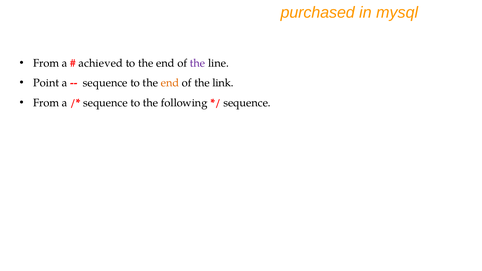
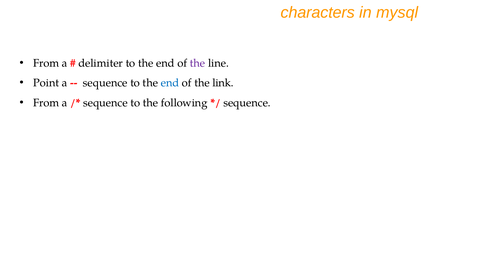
purchased: purchased -> characters (318, 13)
achieved: achieved -> delimiter (101, 63)
end colour: orange -> blue (170, 83)
